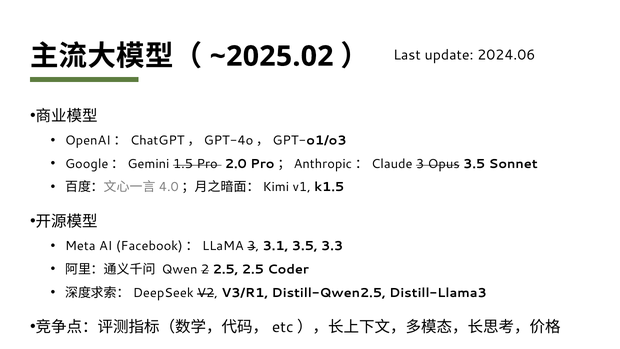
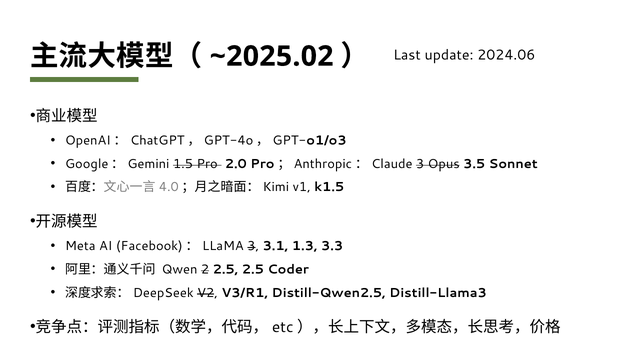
3.1 3.5: 3.5 -> 1.3 (305, 246)
